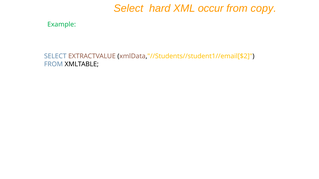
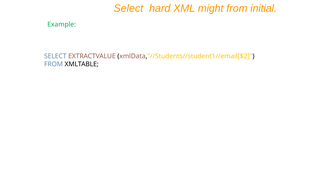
occur: occur -> might (211, 8)
copy: copy -> initial (264, 8)
